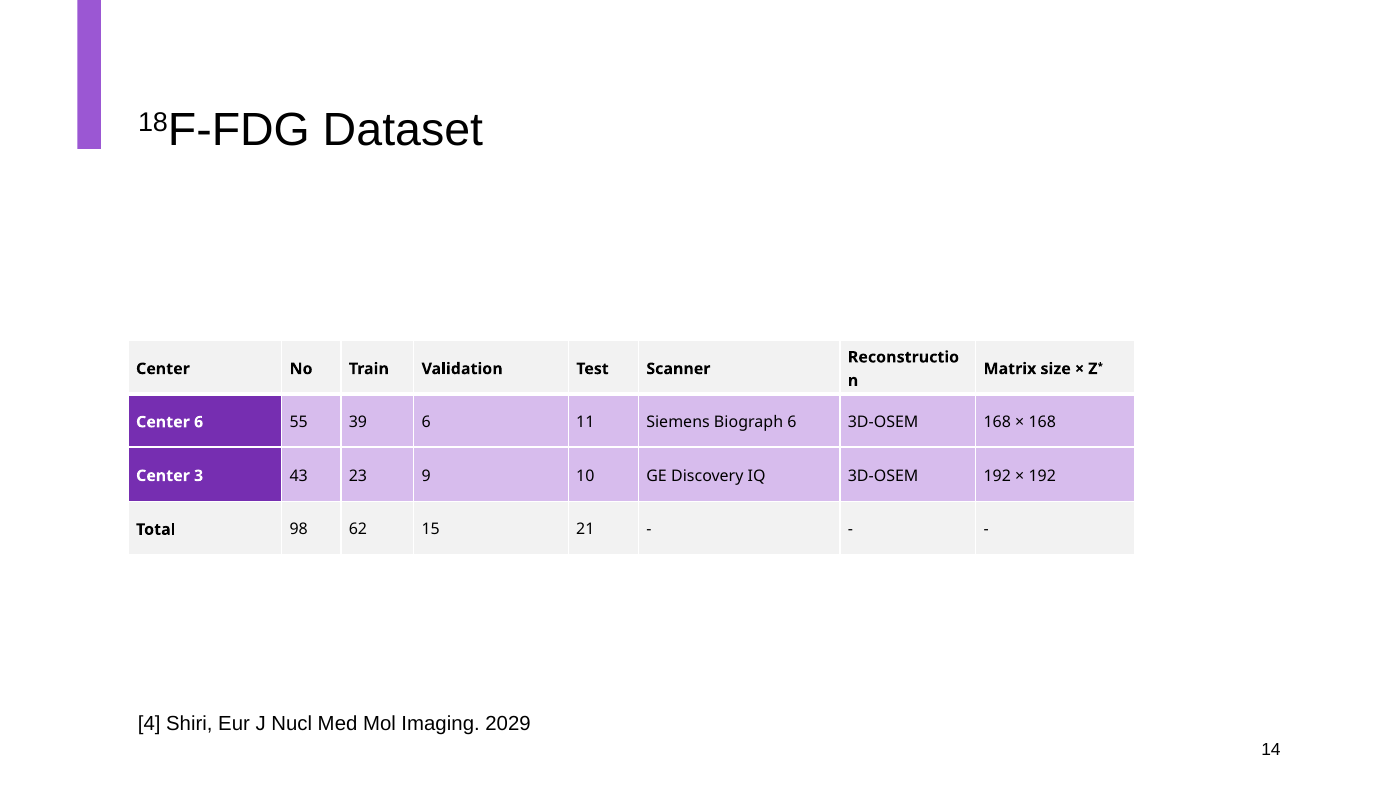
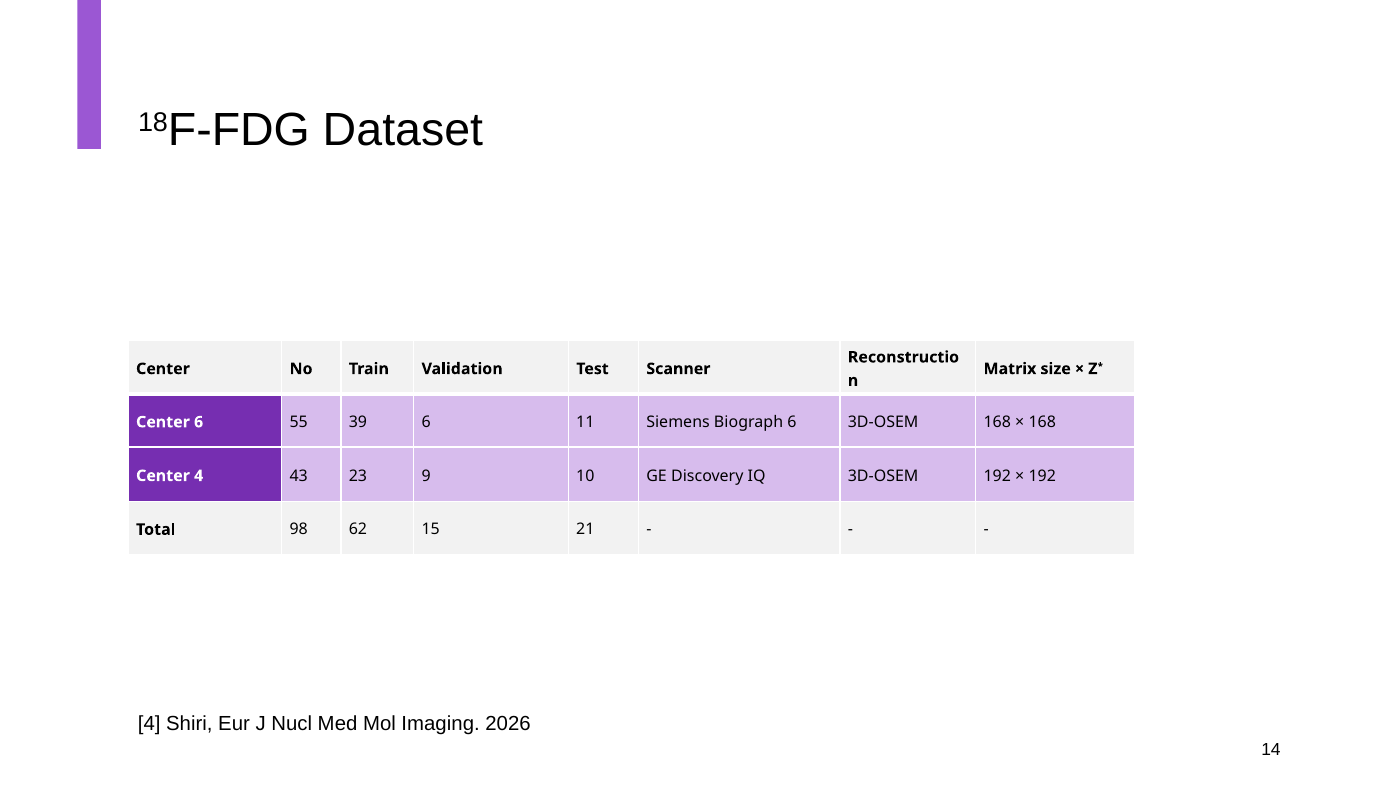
Center 3: 3 -> 4 (199, 476)
2029: 2029 -> 2026 (508, 723)
